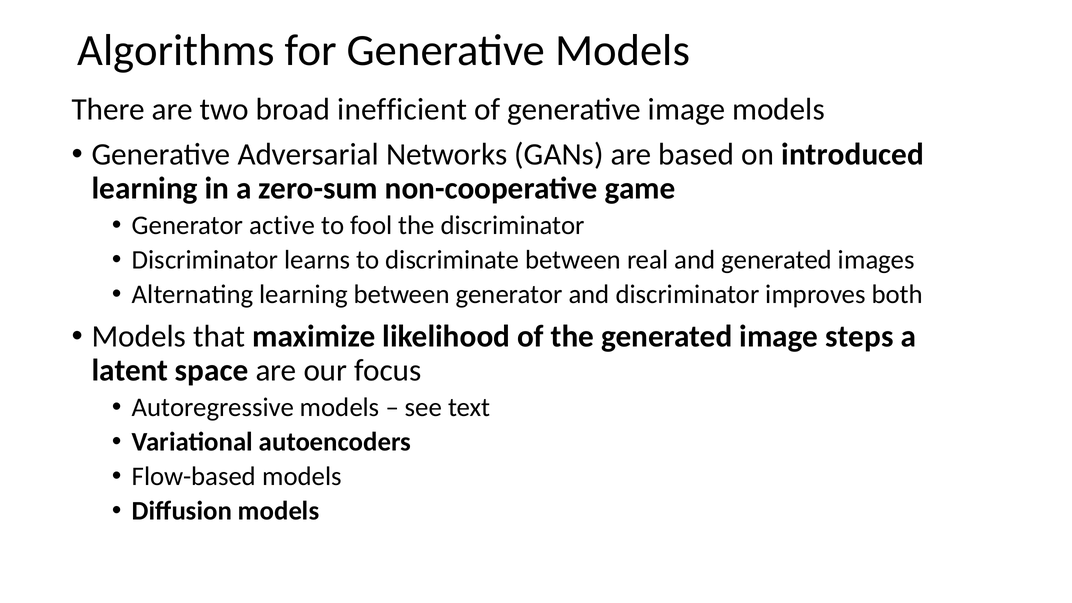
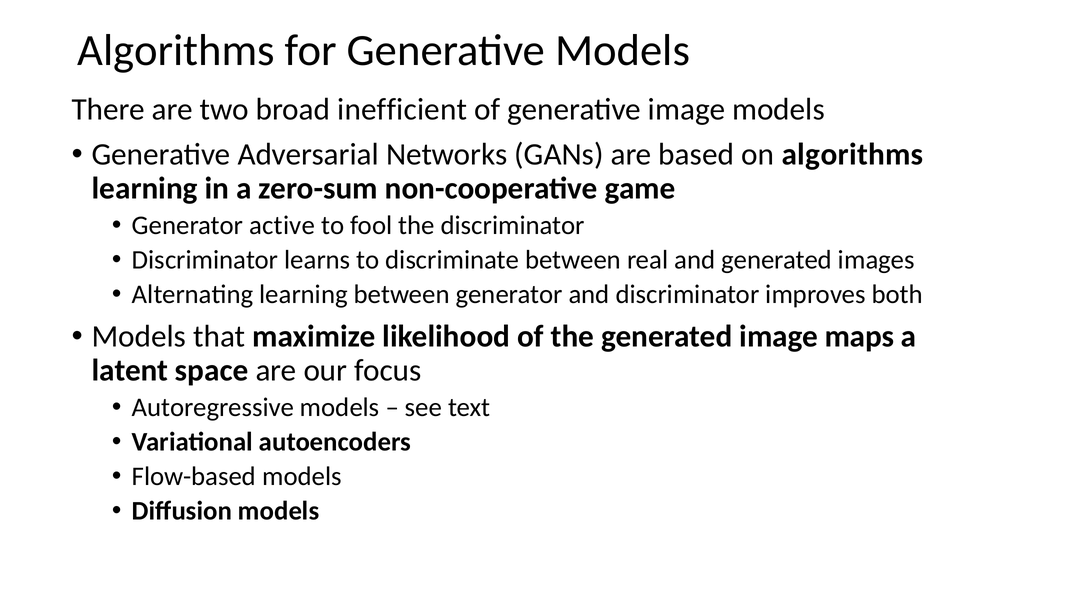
on introduced: introduced -> algorithms (853, 155)
steps: steps -> maps (859, 337)
